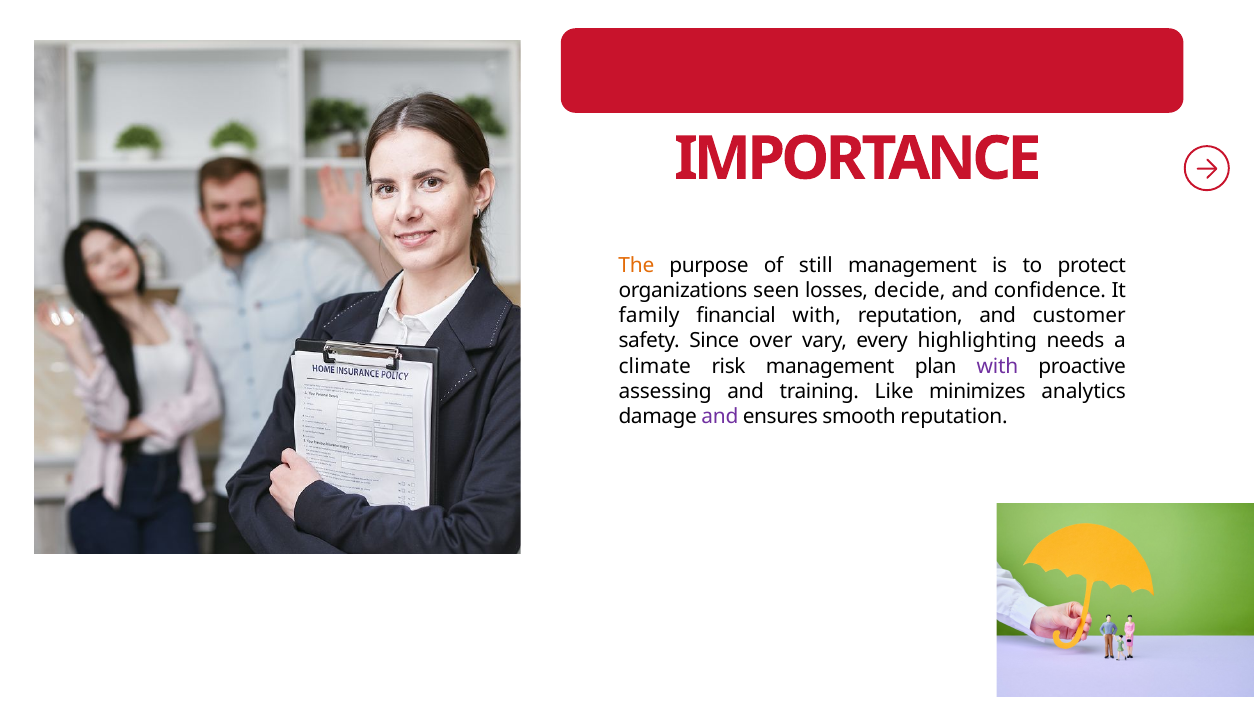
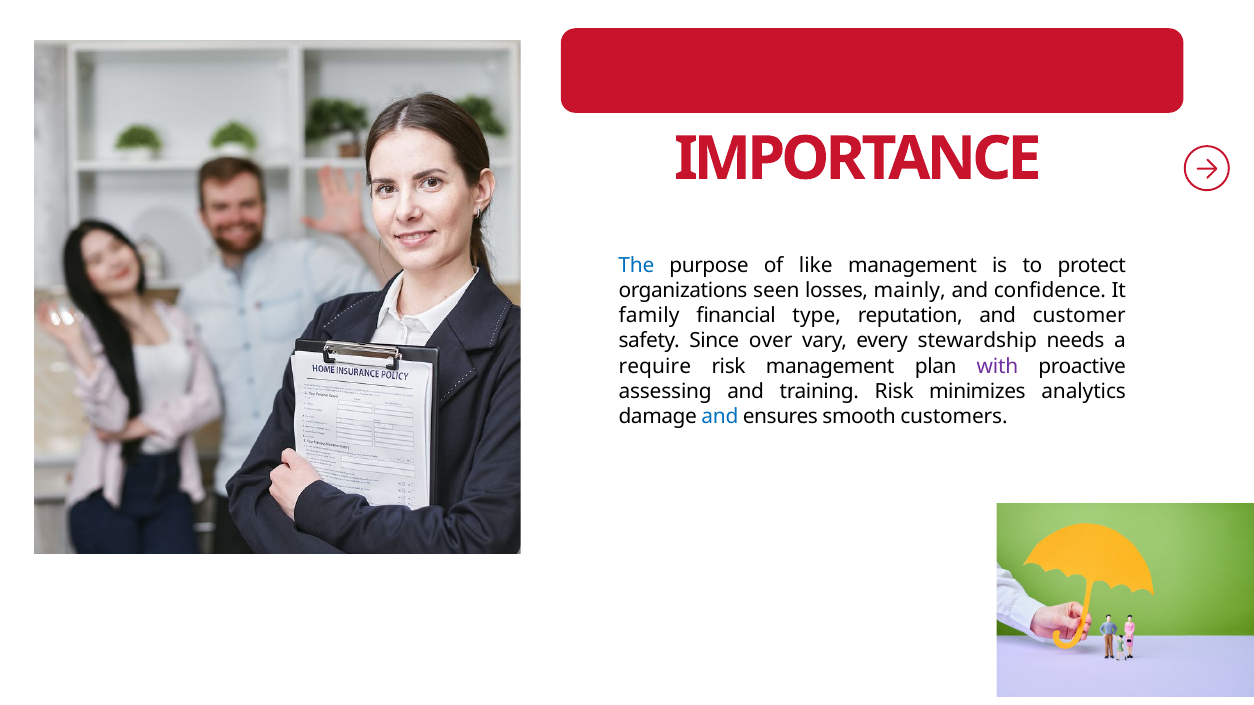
The colour: orange -> blue (636, 266)
still: still -> like (816, 266)
decide: decide -> mainly (910, 291)
financial with: with -> type (817, 316)
highlighting: highlighting -> stewardship (977, 341)
climate: climate -> require (655, 366)
training Like: Like -> Risk (894, 391)
and colour: purple -> blue (720, 416)
smooth reputation: reputation -> customers (954, 416)
